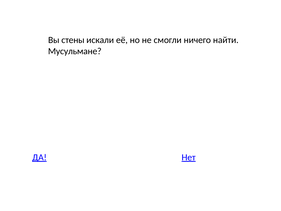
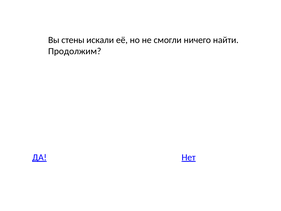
Мусульмане: Мусульмане -> Продолжим (75, 51)
